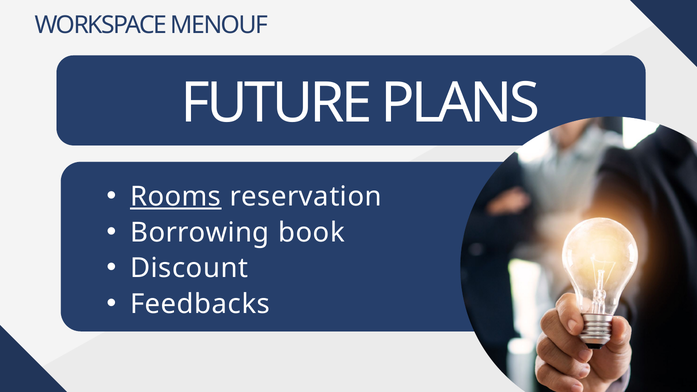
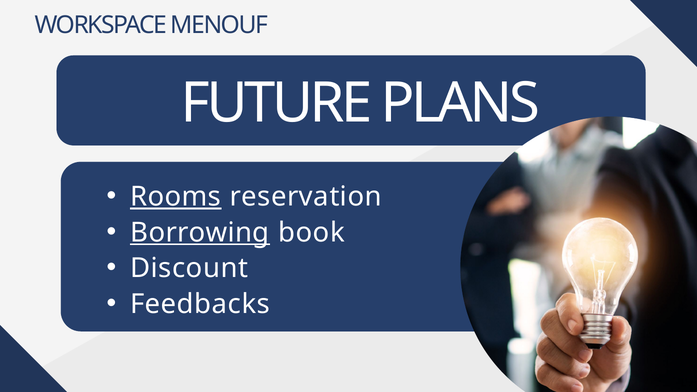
Borrowing underline: none -> present (200, 232)
